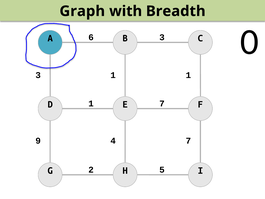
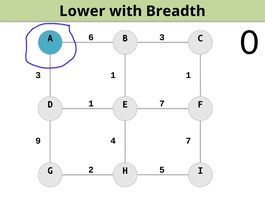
Graph: Graph -> Lower (82, 11)
